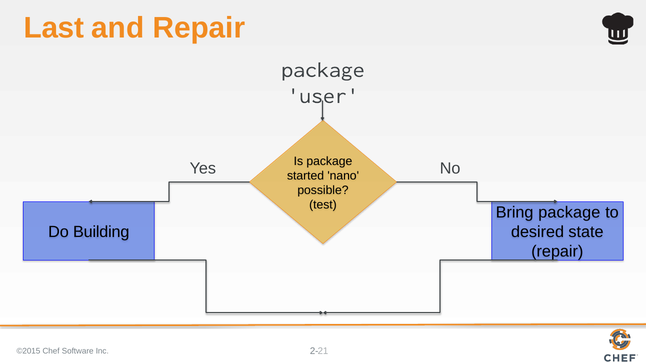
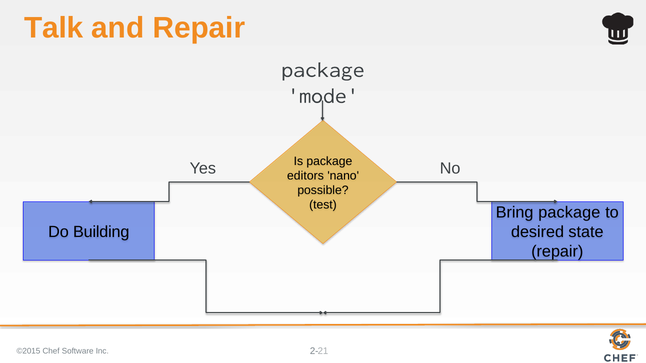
Last: Last -> Talk (54, 28)
user: user -> mode (323, 96)
started: started -> editors (305, 176)
